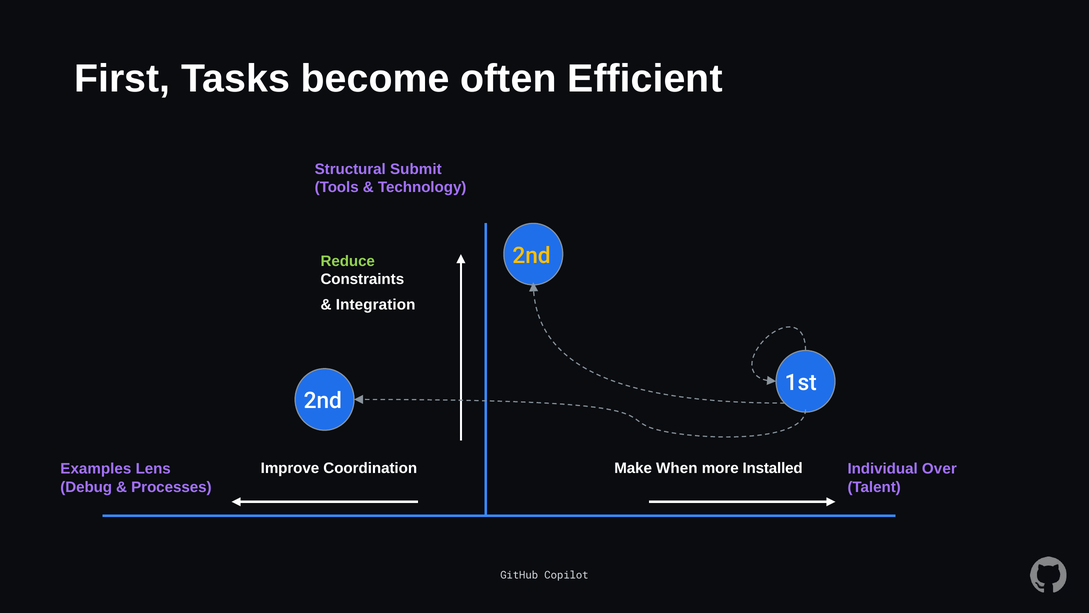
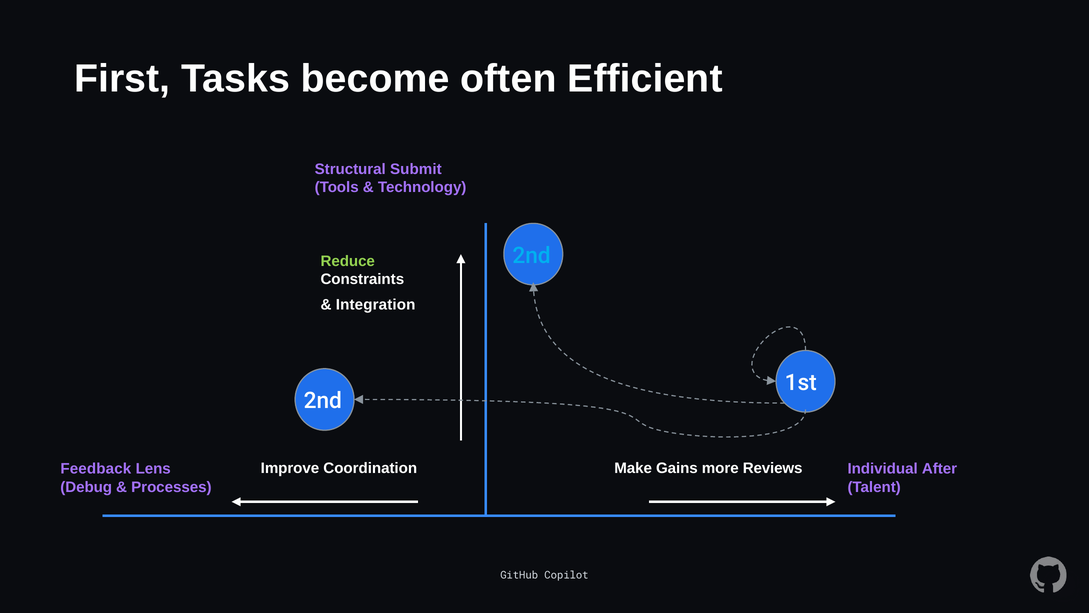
2nd colour: yellow -> light blue (532, 256)
When: When -> Gains (677, 468)
Installed: Installed -> Reviews (773, 468)
Examples: Examples -> Feedback (96, 469)
Over: Over -> After (940, 469)
